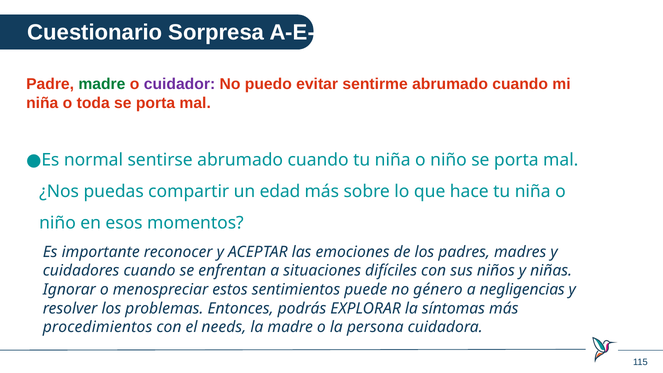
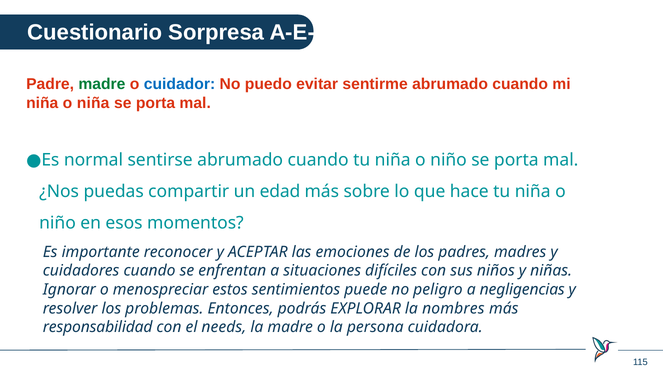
cuidador colour: purple -> blue (180, 84)
o toda: toda -> niña (93, 103)
género: género -> peligro (438, 290)
síntomas: síntomas -> nombres (453, 308)
procedimientos: procedimientos -> responsabilidad (98, 327)
